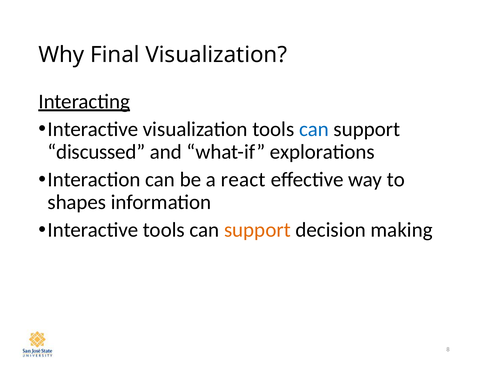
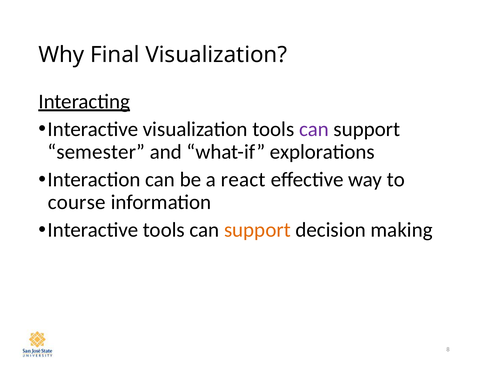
can colour: blue -> purple (314, 129)
discussed: discussed -> semester (96, 152)
shapes: shapes -> course (77, 202)
